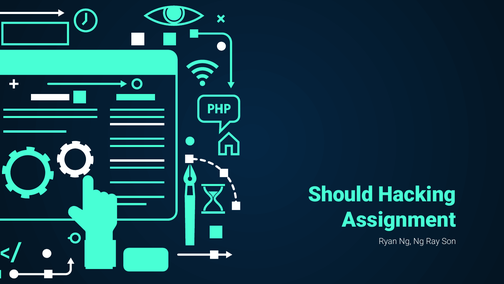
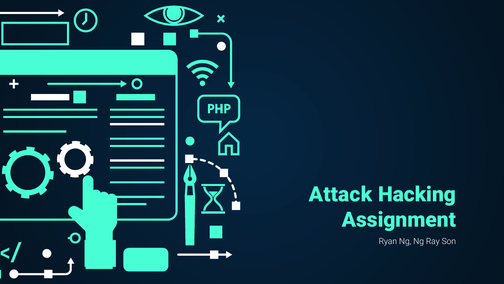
Should: Should -> Attack (341, 194)
